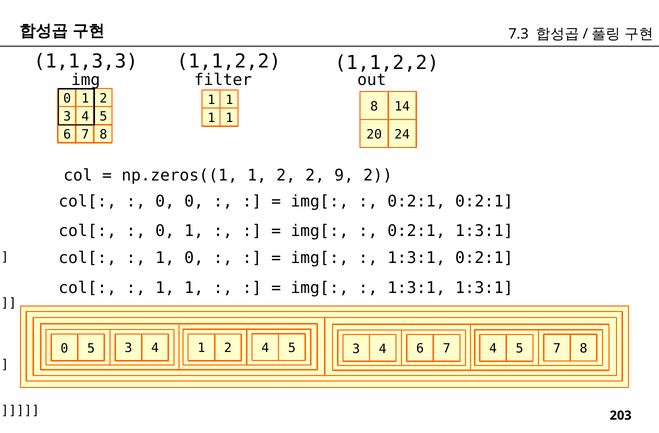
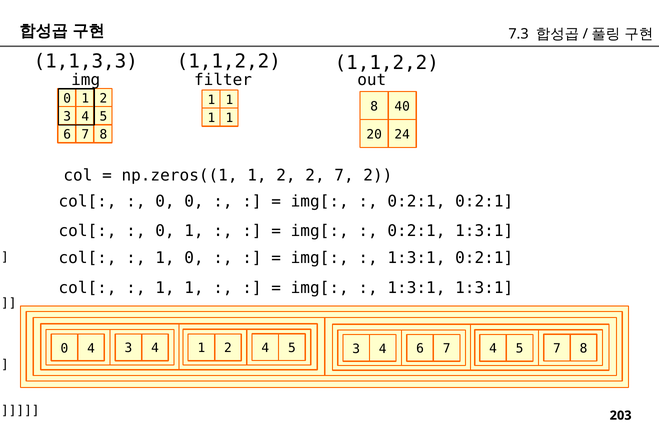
14: 14 -> 40 (402, 106)
2 9: 9 -> 7 (344, 175)
0 5: 5 -> 4 (91, 348)
